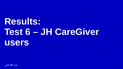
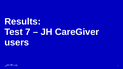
6: 6 -> 7 (28, 32)
